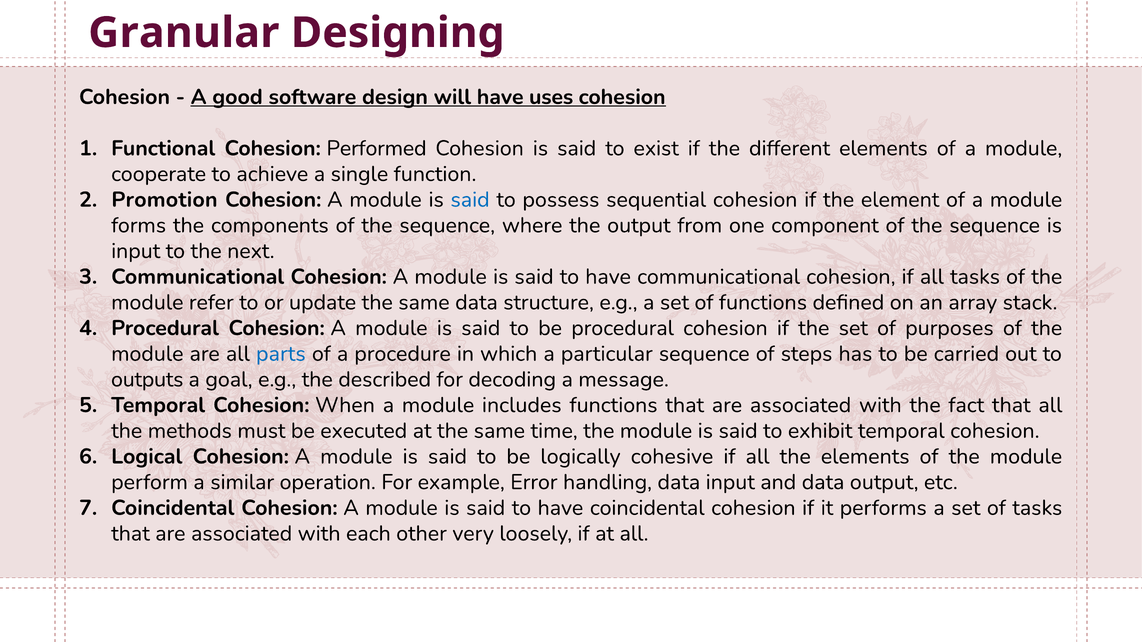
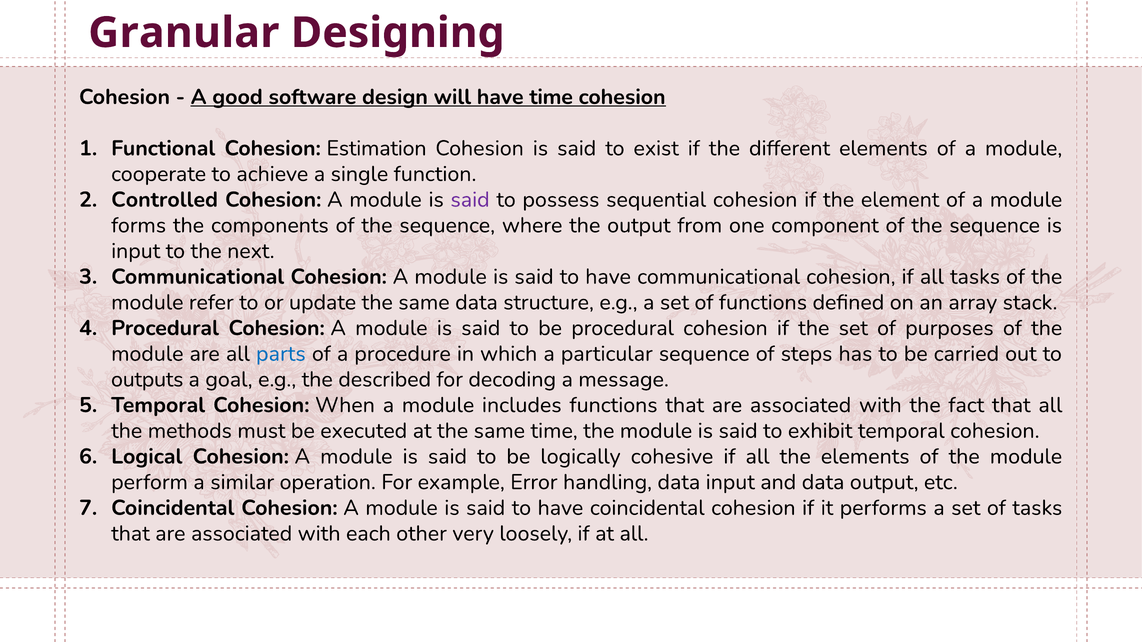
have uses: uses -> time (551, 97)
Performed: Performed -> Estimation (376, 148)
Promotion: Promotion -> Controlled (165, 200)
said colour: blue -> purple (470, 200)
